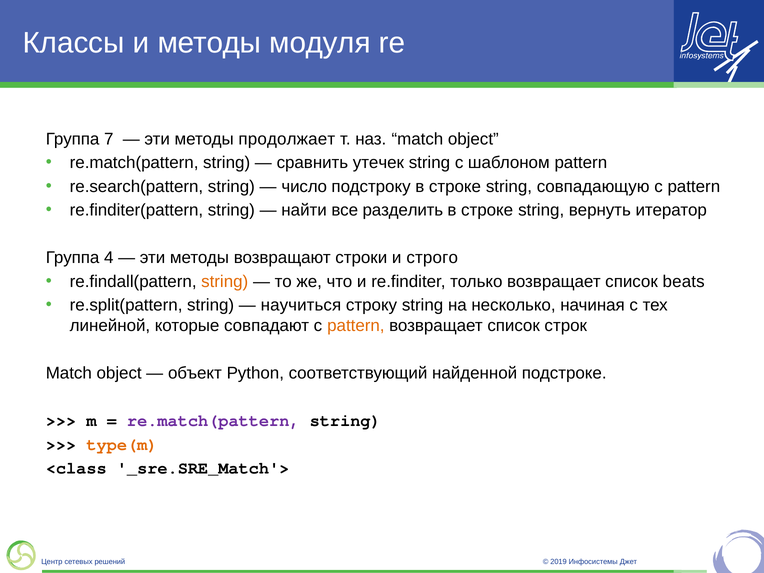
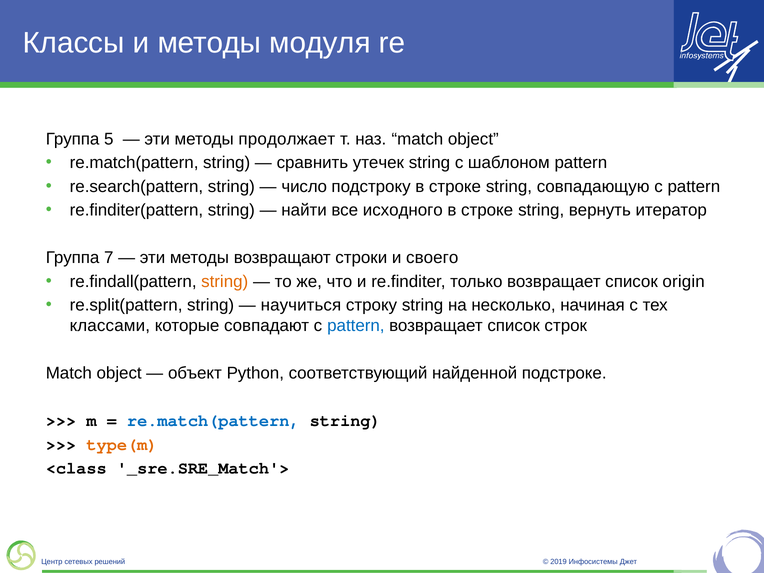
7: 7 -> 5 (109, 139)
разделить: разделить -> исходного (403, 210)
4: 4 -> 7 (109, 258)
строго: строго -> своего (432, 258)
beats: beats -> origin (684, 282)
линейной: линейной -> классами (110, 326)
pattern colour: orange -> blue (356, 326)
re.match(pattern colour: purple -> blue (213, 421)
